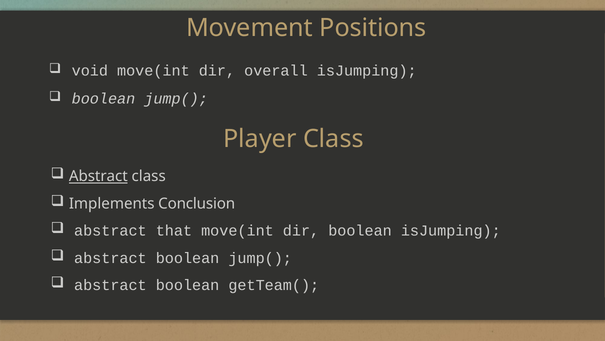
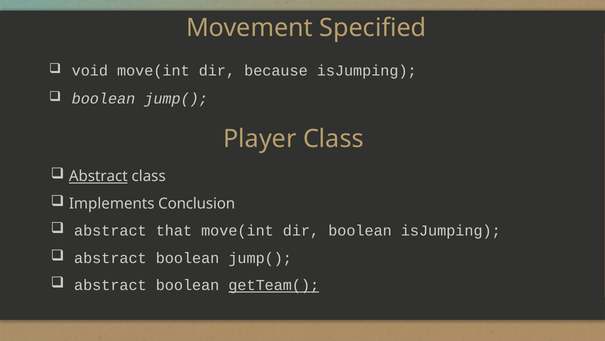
Positions: Positions -> Specified (373, 28)
overall: overall -> because (276, 71)
getTeam( underline: none -> present (274, 285)
